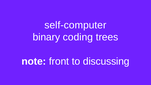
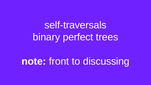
self-computer: self-computer -> self-traversals (75, 25)
coding: coding -> perfect (78, 37)
